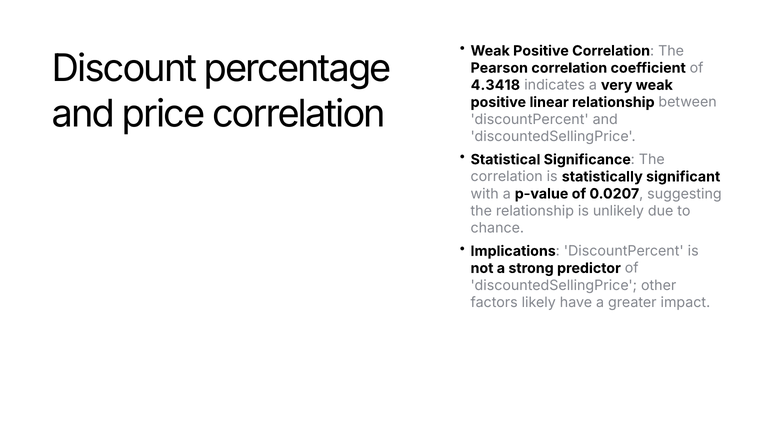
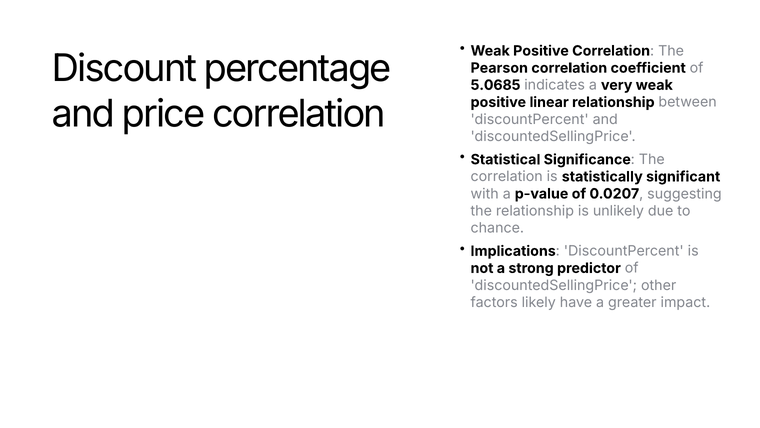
4.3418: 4.3418 -> 5.0685 (496, 85)
